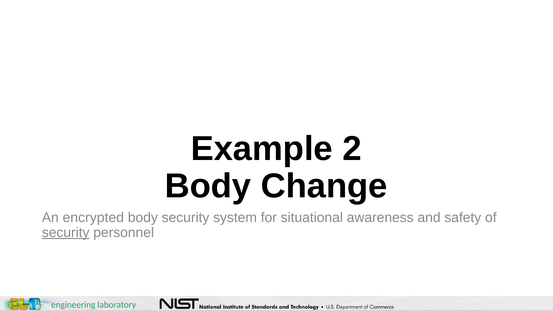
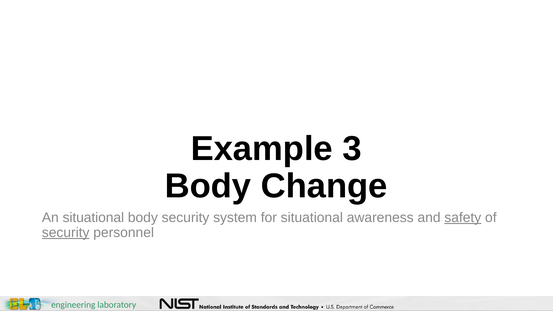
2: 2 -> 3 (352, 149)
An encrypted: encrypted -> situational (93, 218)
safety underline: none -> present (463, 218)
